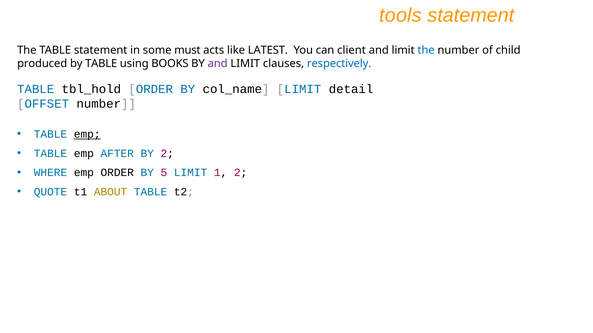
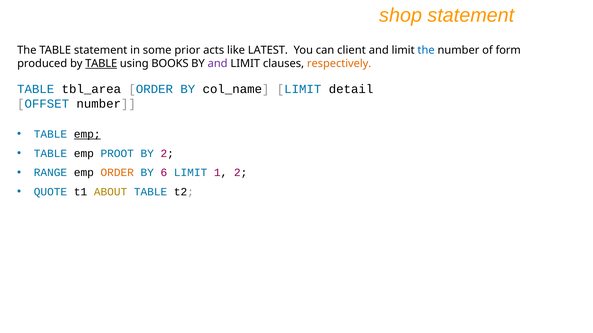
tools: tools -> shop (401, 15)
must: must -> prior (187, 50)
child: child -> form (508, 50)
TABLE underline: none -> present (101, 64)
respectively colour: blue -> orange (339, 64)
tbl_hold: tbl_hold -> tbl_area (91, 89)
AFTER: AFTER -> PROOT (117, 154)
WHERE: WHERE -> RANGE (50, 173)
ORDER colour: black -> orange (117, 173)
5: 5 -> 6 (164, 173)
